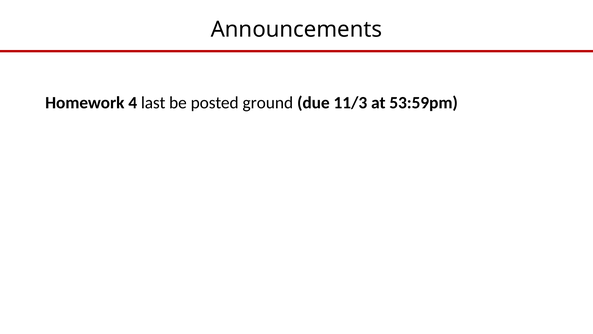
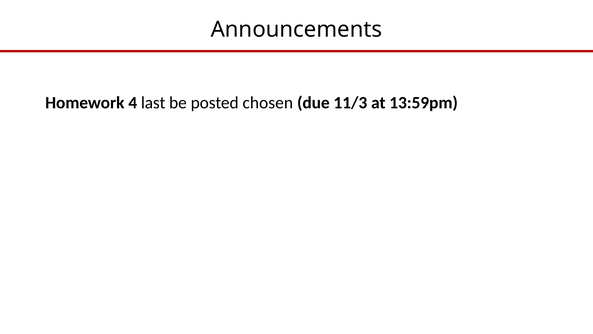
ground: ground -> chosen (268, 103)
53:59pm: 53:59pm -> 13:59pm (424, 103)
